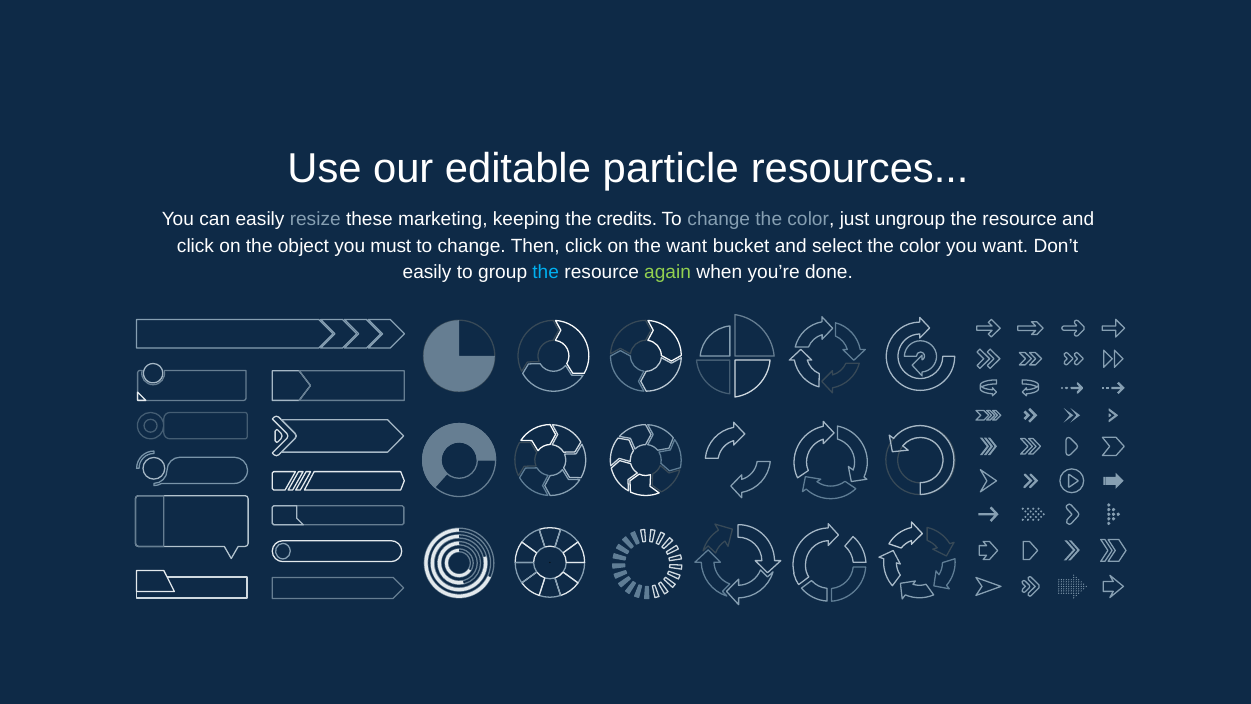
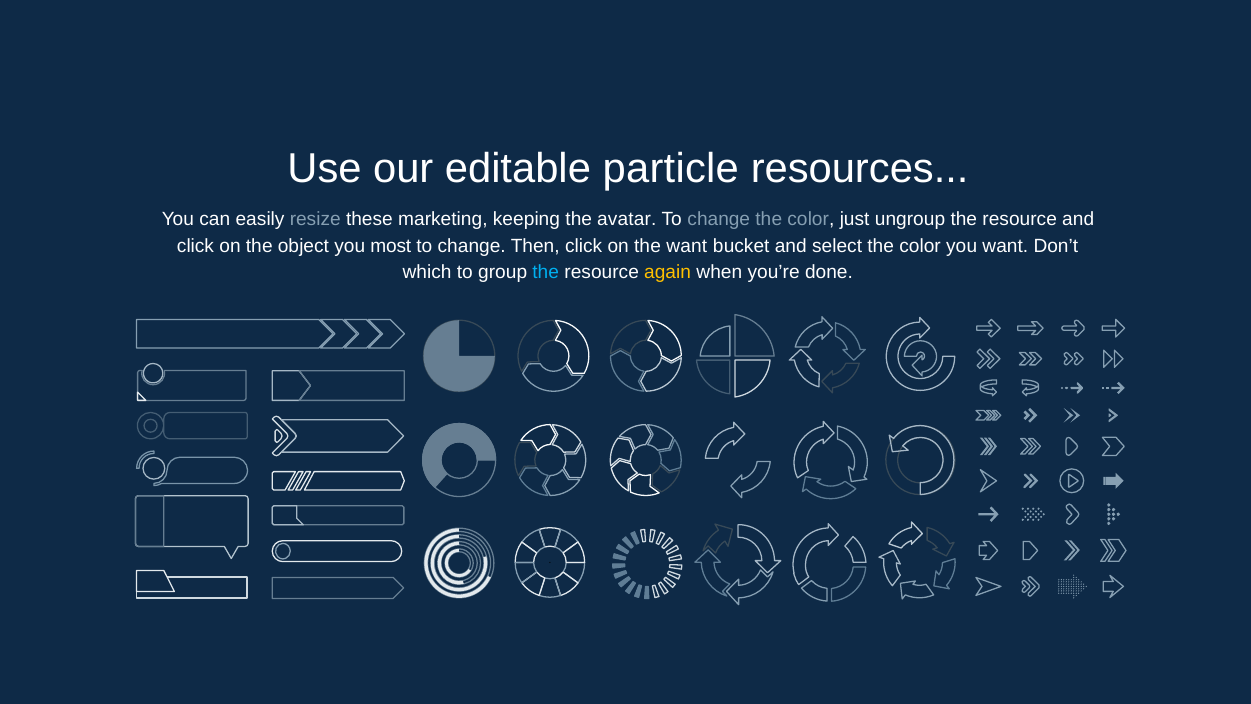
credits: credits -> avatar (627, 220)
must: must -> most (391, 246)
easily: easily -> which (427, 272)
again colour: light green -> yellow (668, 272)
